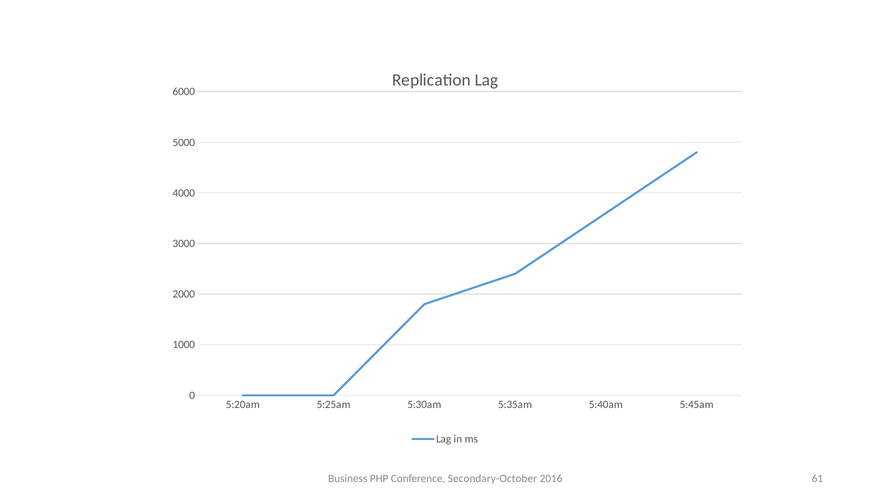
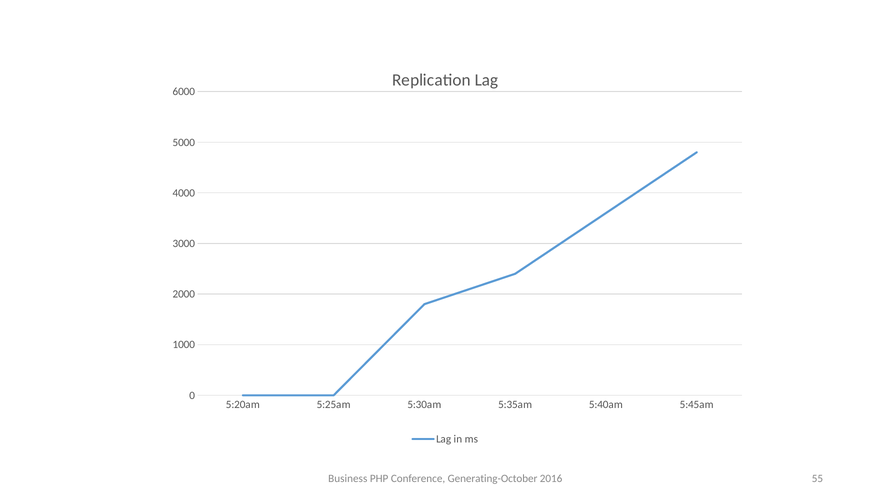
Secondary-October: Secondary-October -> Generating-October (493, 479)
61: 61 -> 55 (817, 479)
